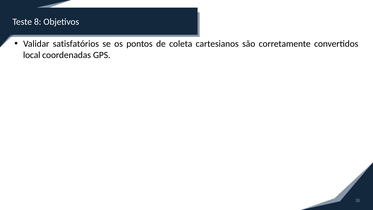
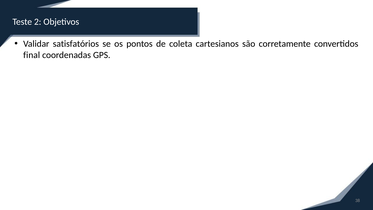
8: 8 -> 2 (38, 22)
local: local -> final (32, 55)
